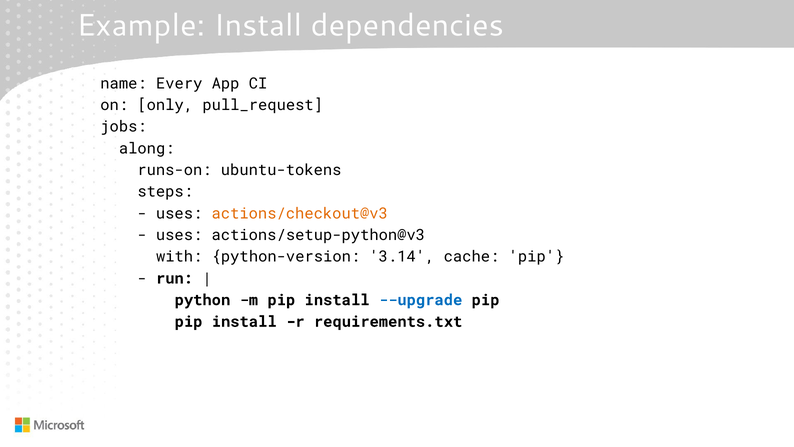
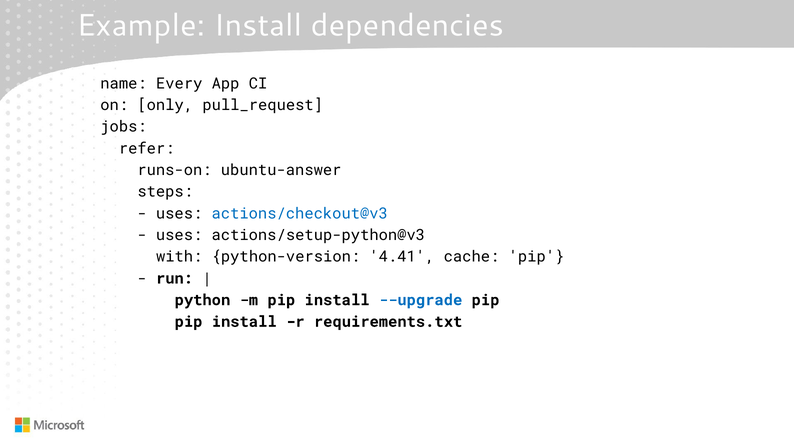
along: along -> refer (147, 148)
ubuntu-tokens: ubuntu-tokens -> ubuntu-answer (281, 170)
actions/checkout@v3 colour: orange -> blue (300, 213)
3.14: 3.14 -> 4.41 (402, 257)
